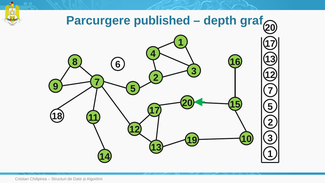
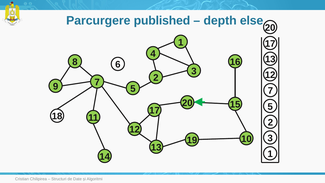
graf: graf -> else (252, 21)
